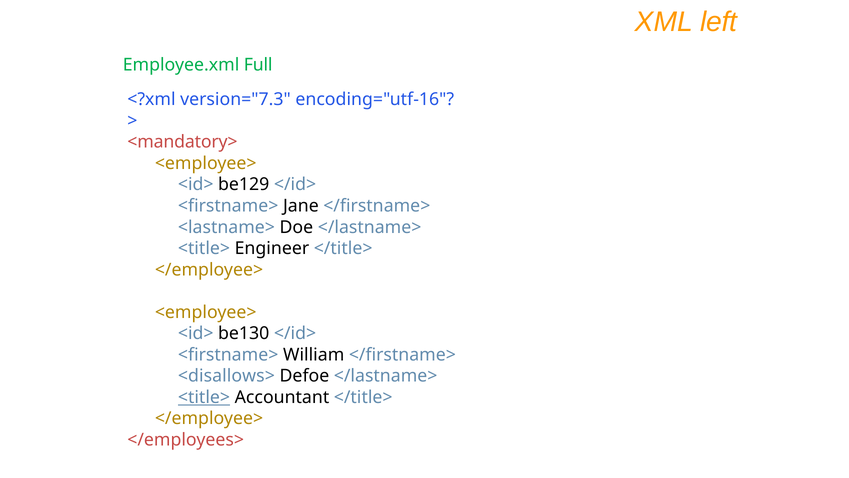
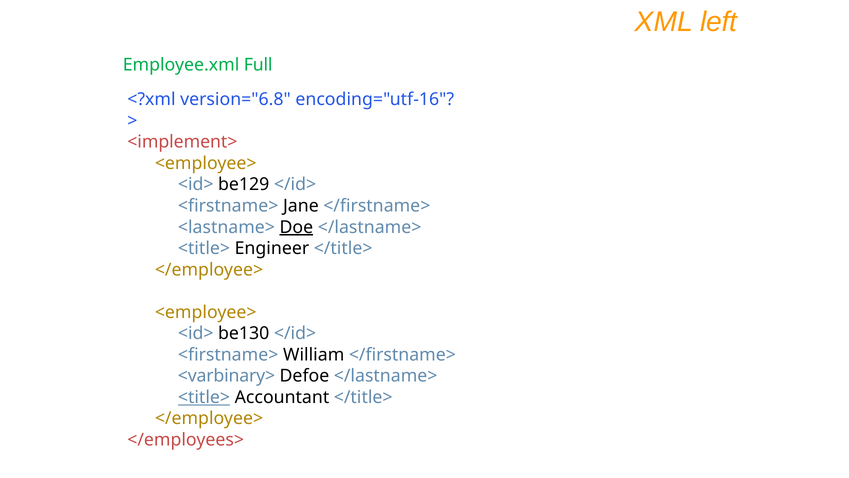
version="7.3: version="7.3 -> version="6.8 (235, 100)
<mandatory>: <mandatory> -> <implement> (182, 142)
Doe underline: none -> present (296, 227)
<disallows>: <disallows> -> <varbinary> (227, 376)
